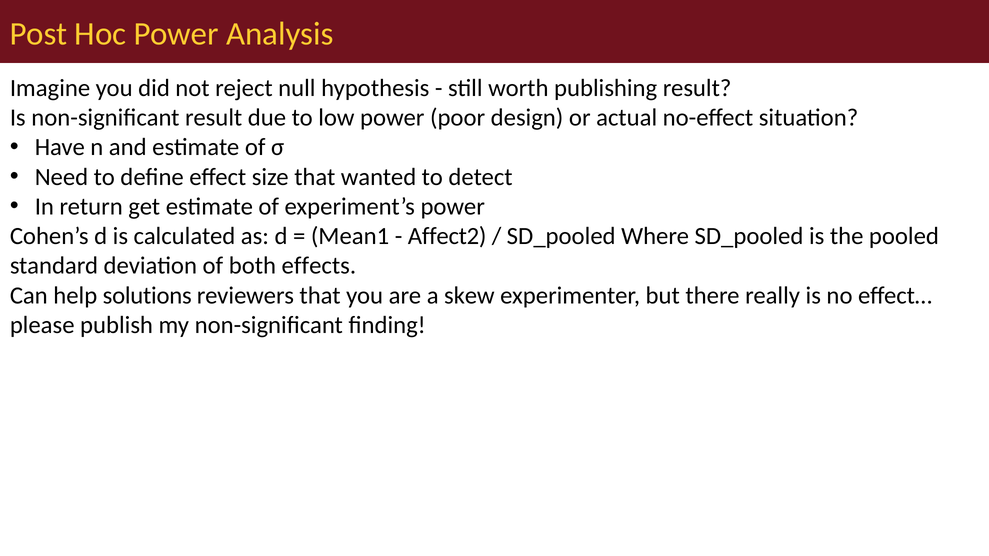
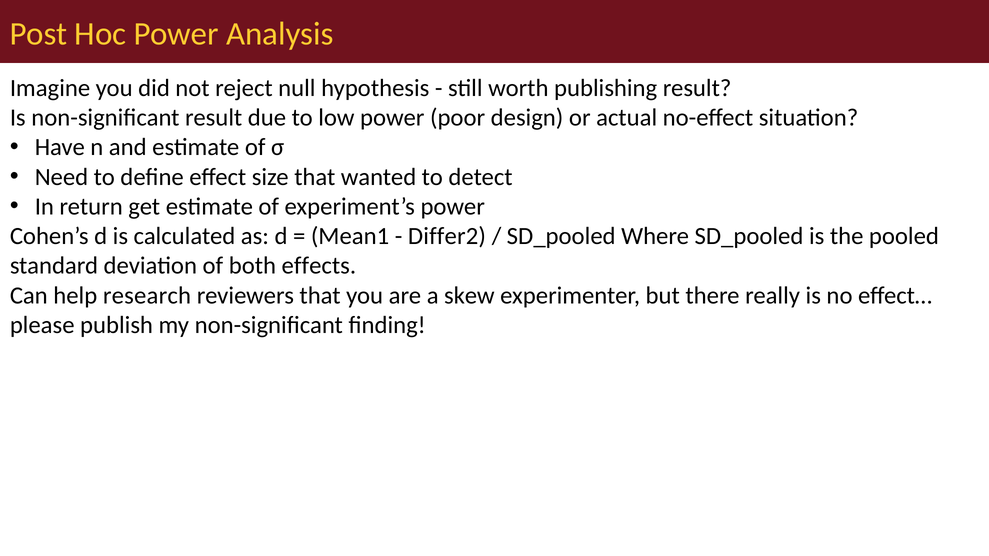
Affect2: Affect2 -> Differ2 (447, 236)
solutions: solutions -> research (147, 296)
